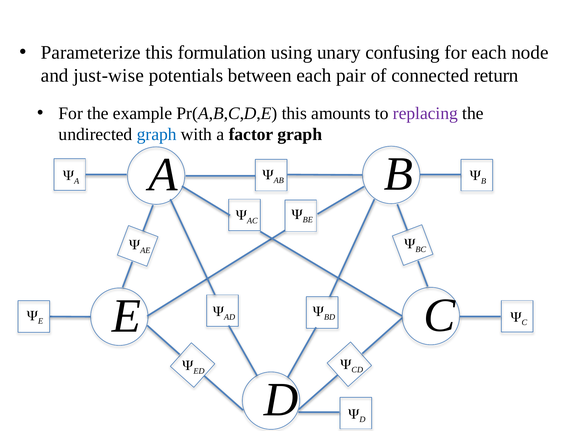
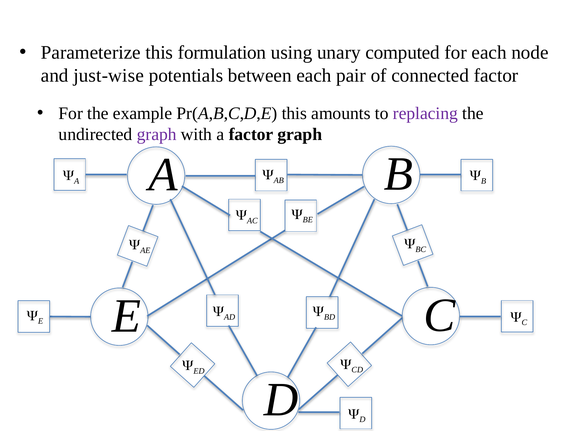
confusing: confusing -> computed (403, 52)
connected return: return -> factor (496, 75)
graph colour: blue -> purple (157, 134)
